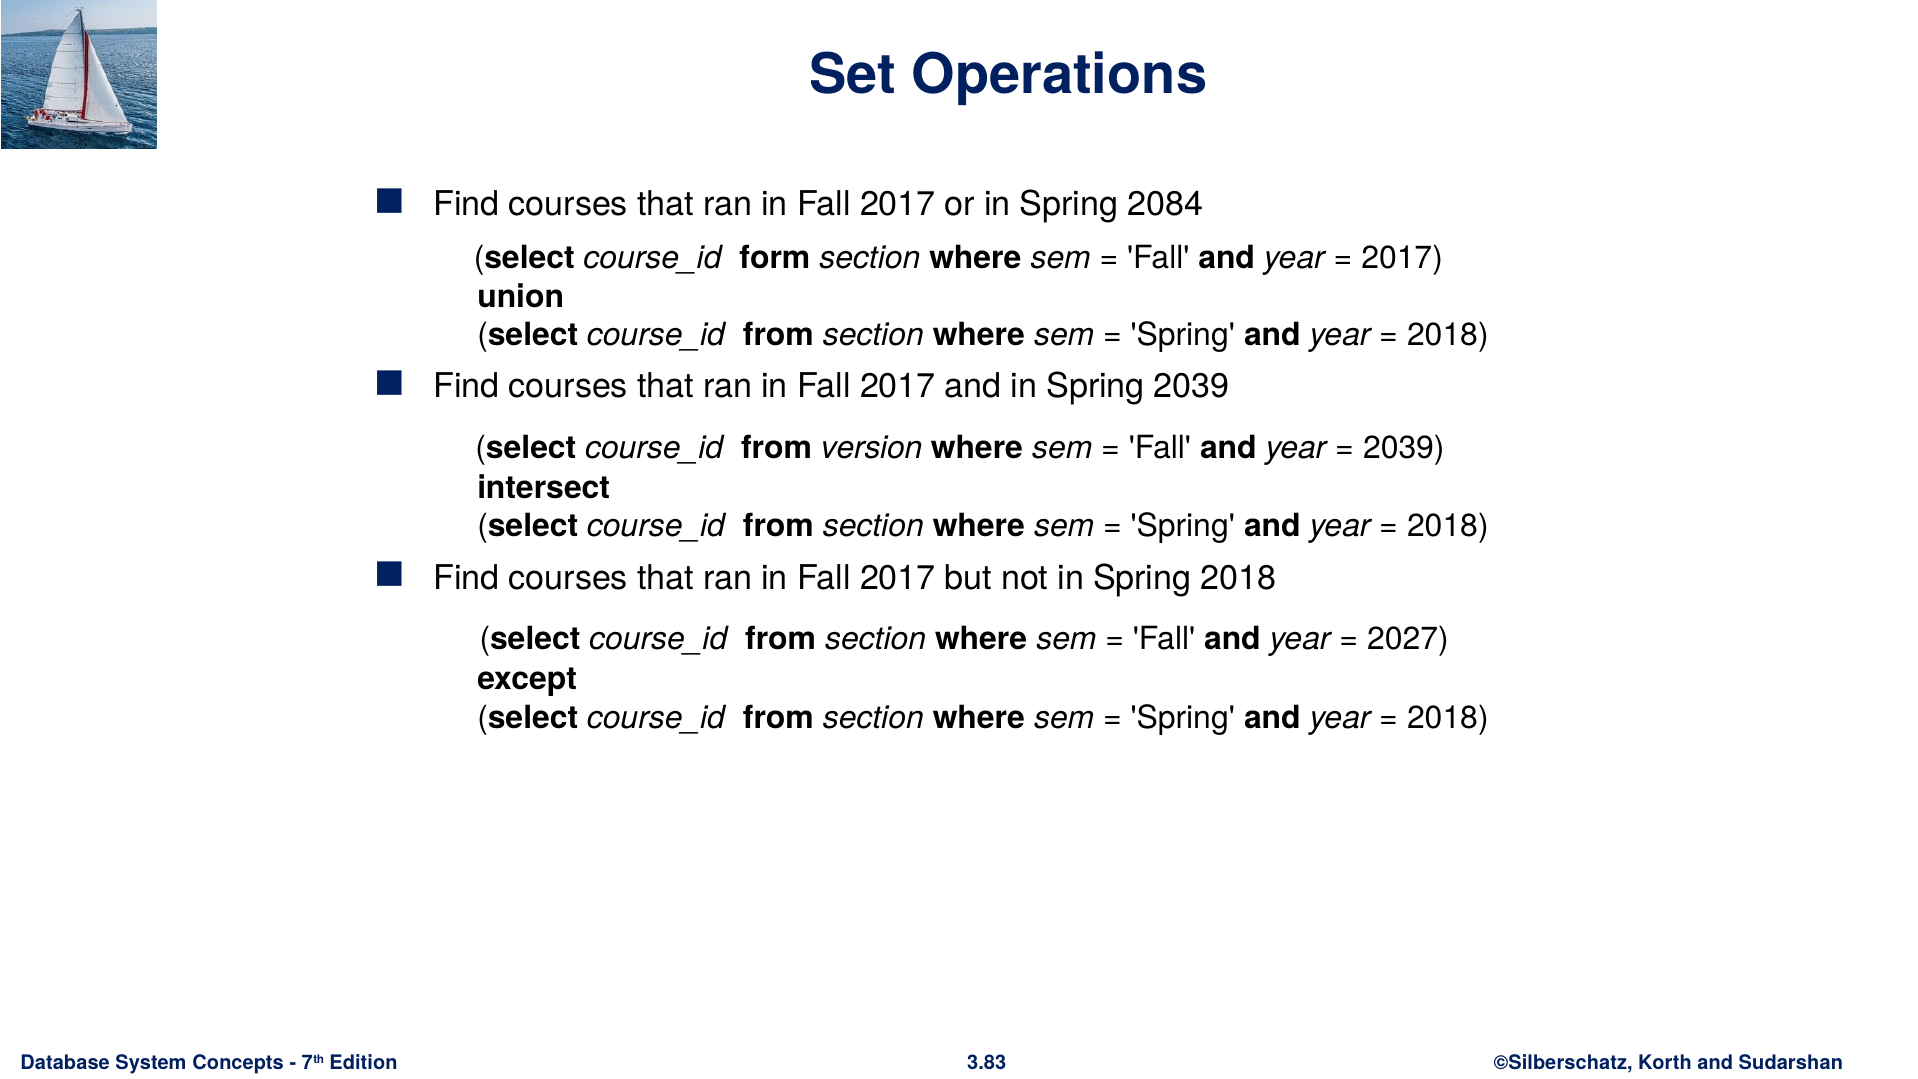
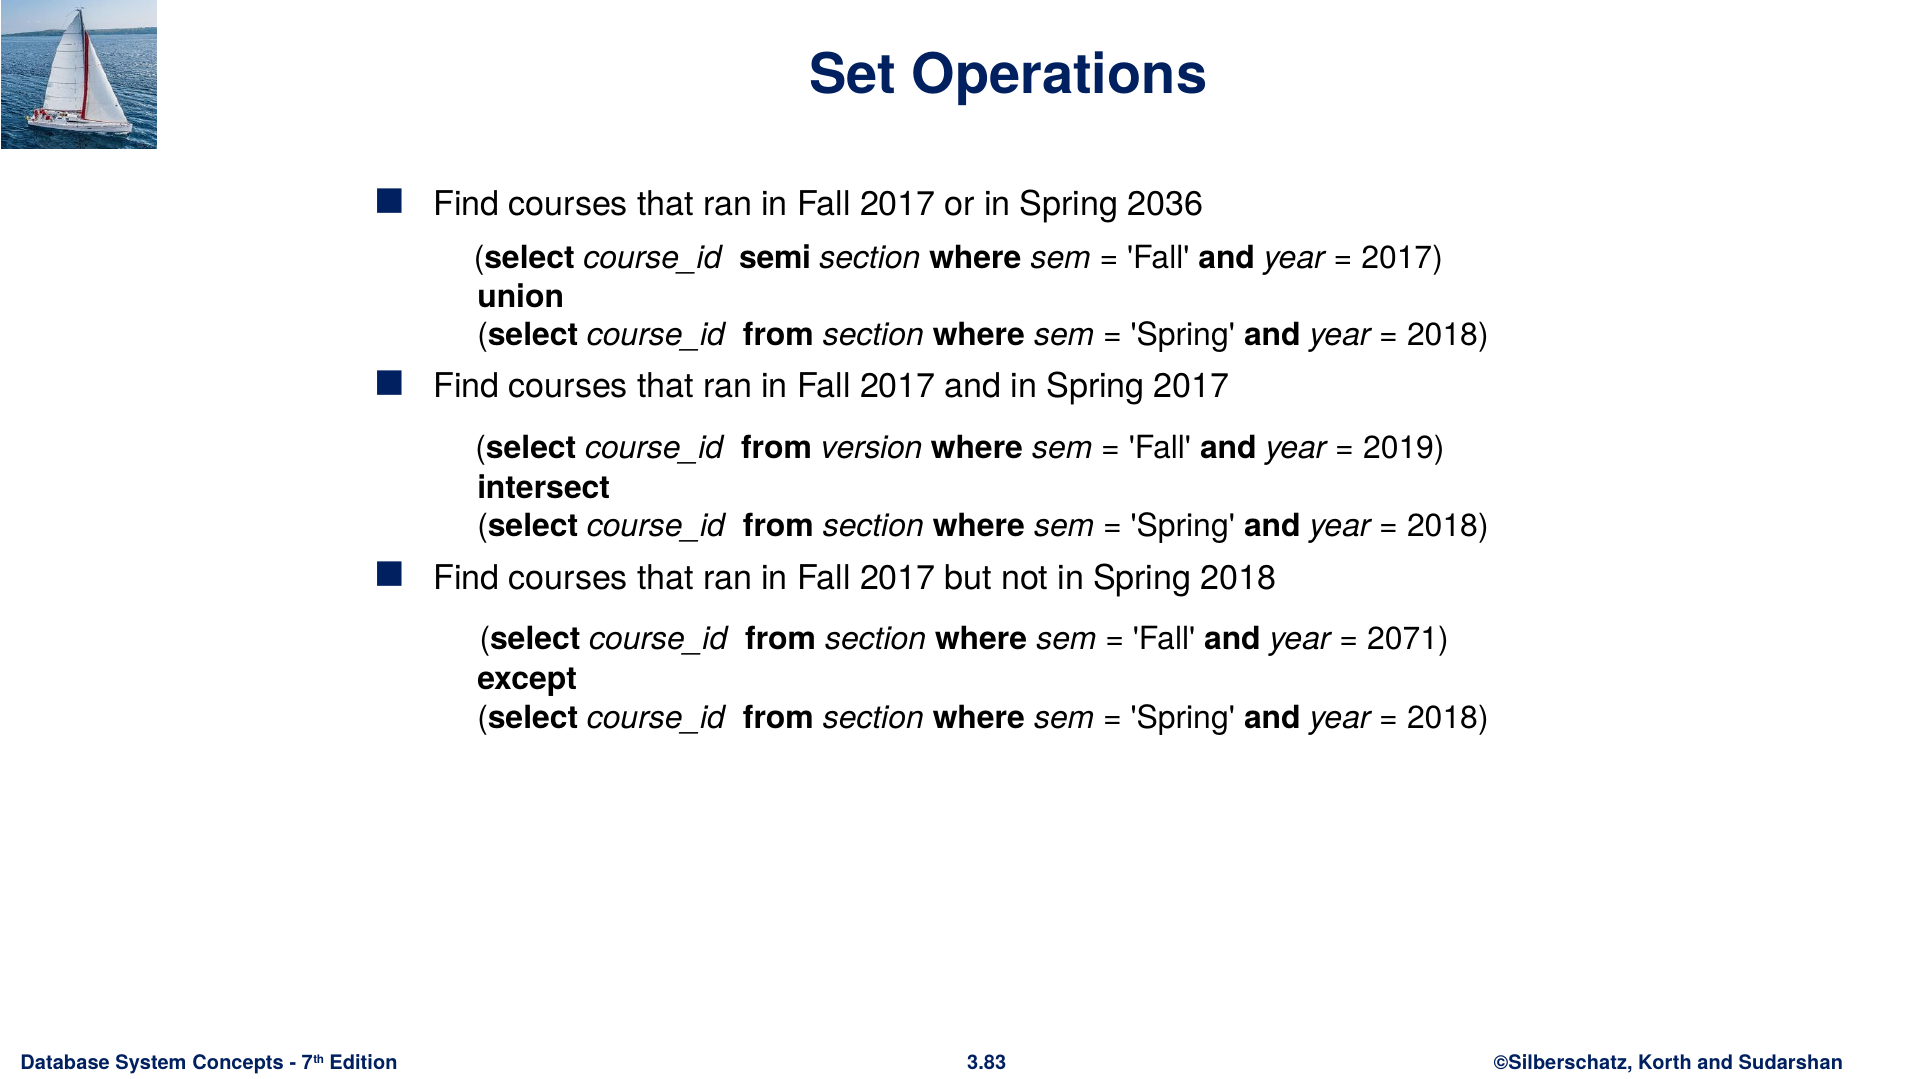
2084: 2084 -> 2036 (1165, 205)
form: form -> semi (775, 258)
Spring 2039: 2039 -> 2017 (1192, 387)
2039: 2039 -> 2019 (1404, 448)
2027: 2027 -> 2071 (1408, 639)
